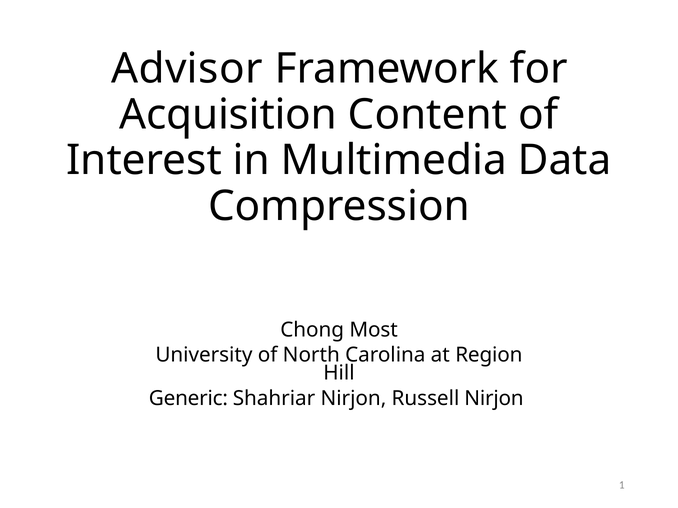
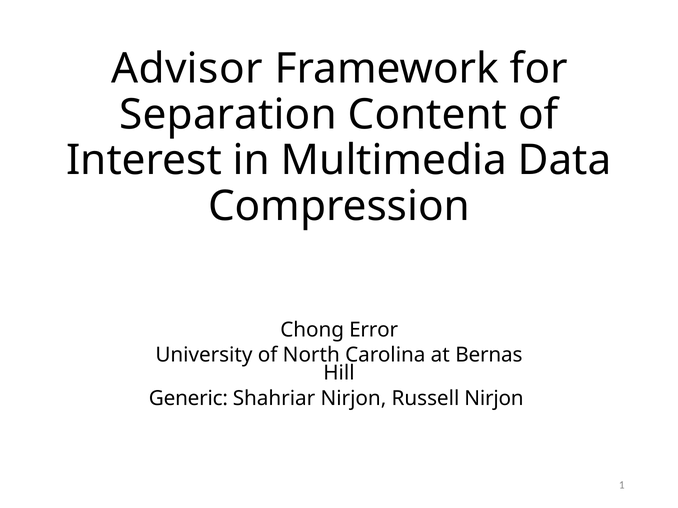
Acquisition: Acquisition -> Separation (228, 115)
Most: Most -> Error (374, 330)
Region: Region -> Bernas (489, 355)
